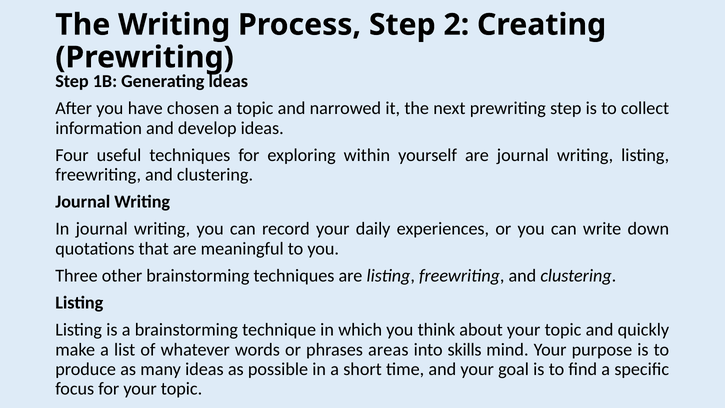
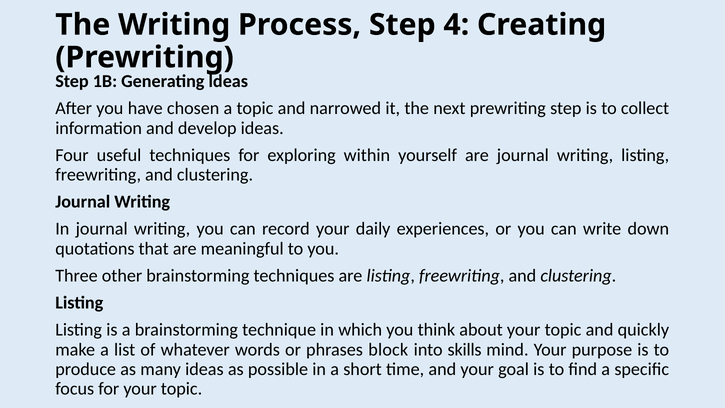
2: 2 -> 4 (456, 25)
areas: areas -> block (388, 349)
